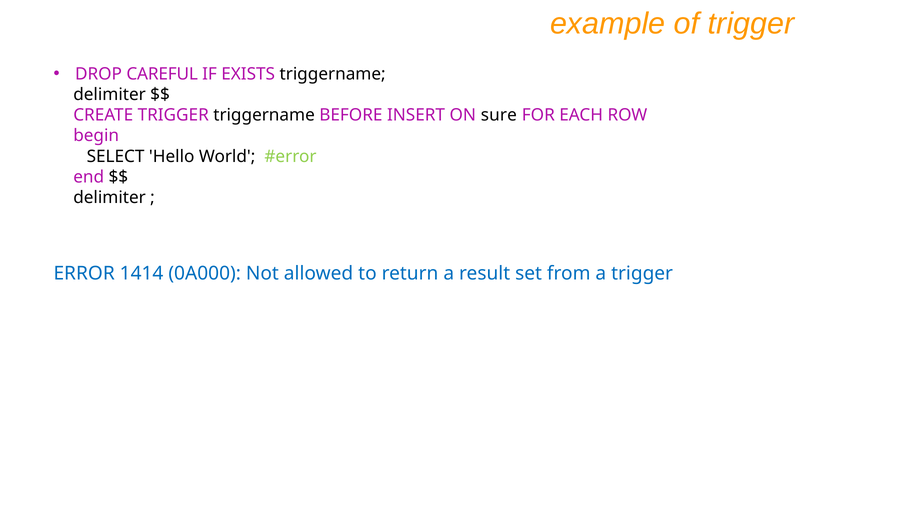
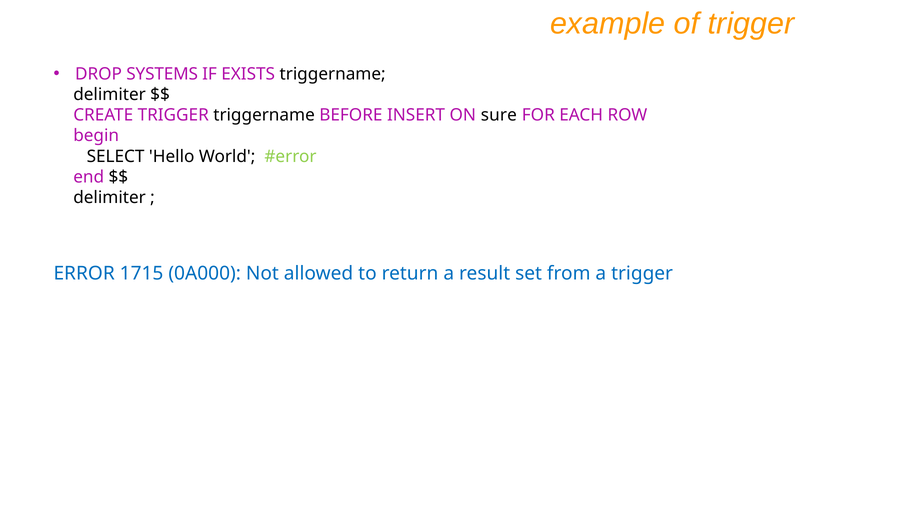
CAREFUL: CAREFUL -> SYSTEMS (162, 74)
1414: 1414 -> 1715 (142, 274)
